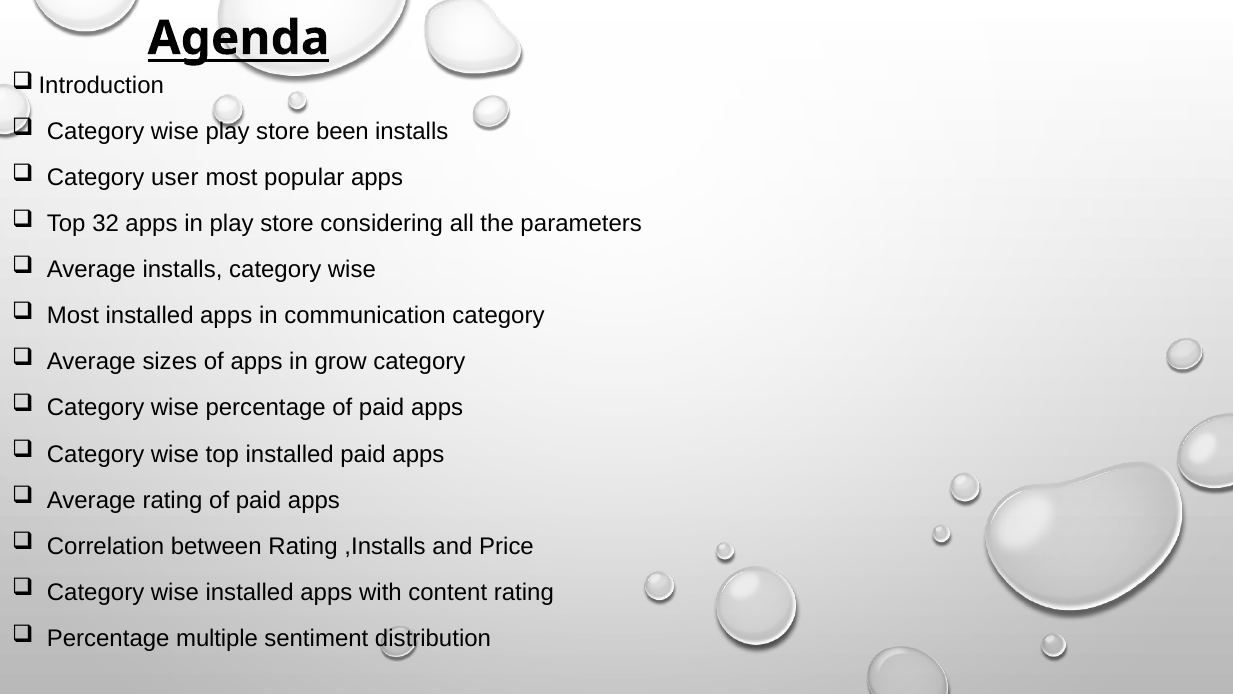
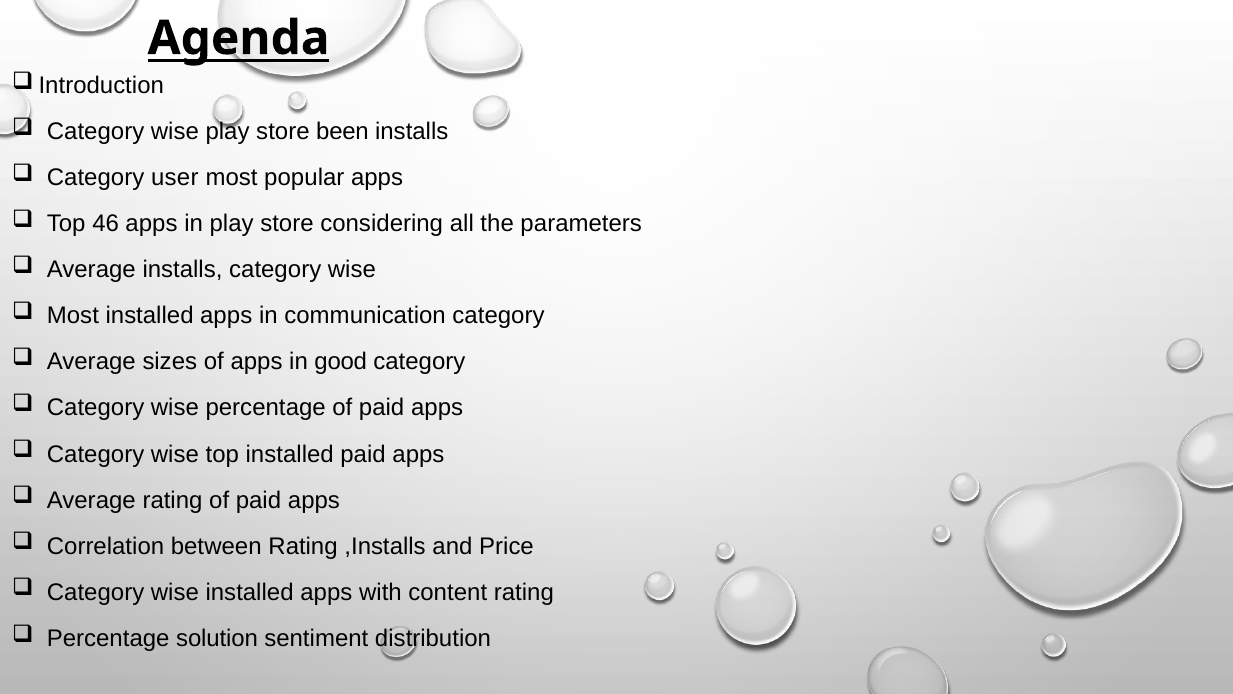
32: 32 -> 46 (106, 224)
grow: grow -> good (341, 362)
multiple: multiple -> solution (217, 638)
